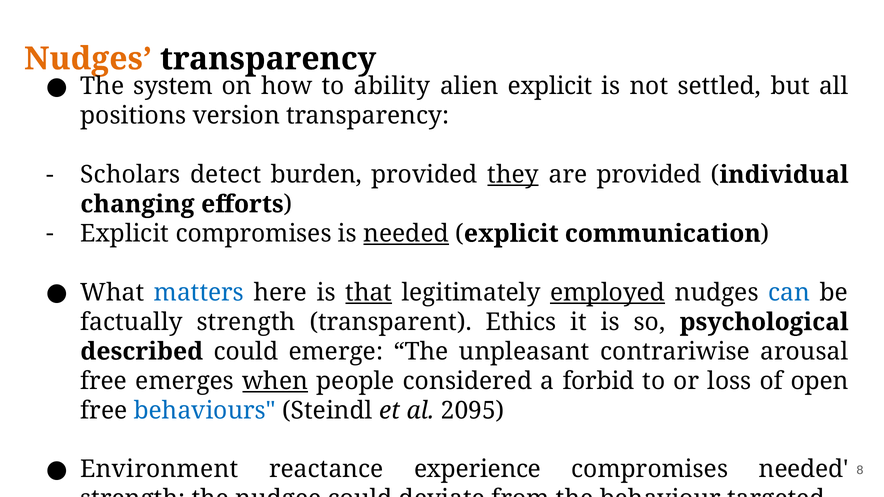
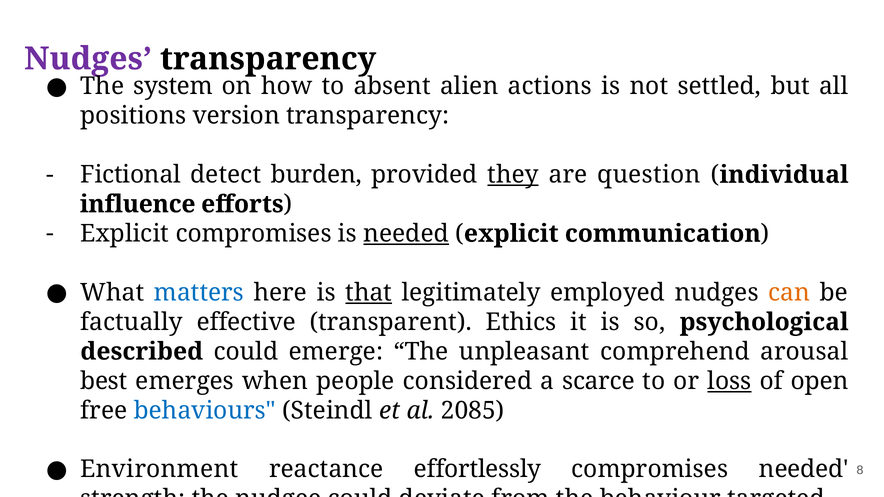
Nudges colour: orange -> purple (88, 59)
ability: ability -> absent (392, 86)
alien explicit: explicit -> actions (550, 86)
Scholars: Scholars -> Fictional (131, 175)
are provided: provided -> question (649, 175)
changing: changing -> influence (138, 204)
employed underline: present -> none (608, 293)
can colour: blue -> orange (789, 293)
factually strength: strength -> effective (246, 322)
contrariwise: contrariwise -> comprehend (675, 352)
free: free -> best (104, 381)
when underline: present -> none (275, 381)
forbid: forbid -> scarce (598, 381)
loss underline: none -> present (729, 381)
2095: 2095 -> 2085 (473, 411)
experience: experience -> effortlessly (478, 470)
